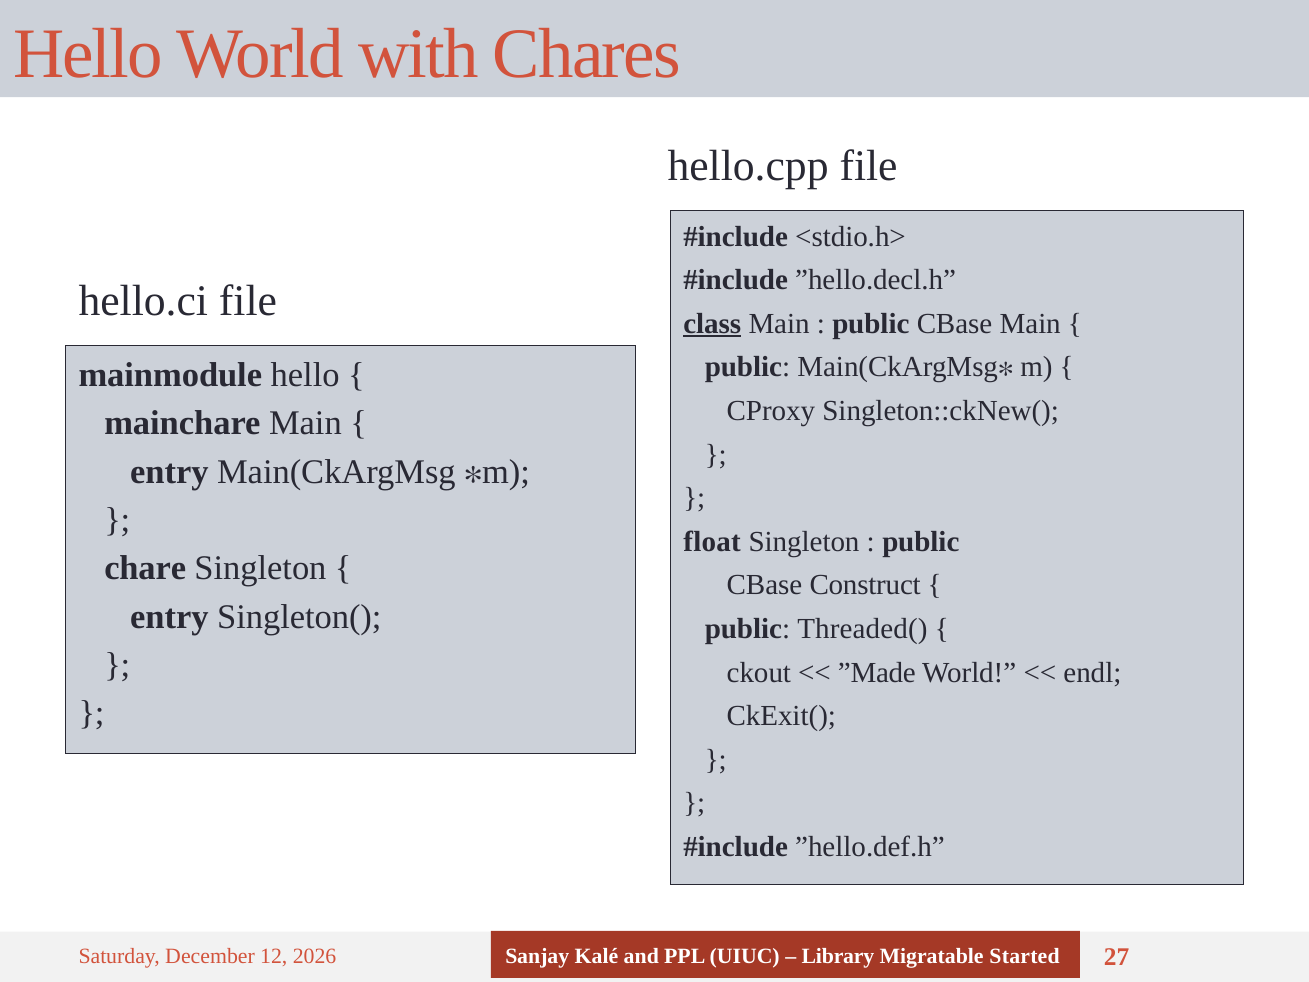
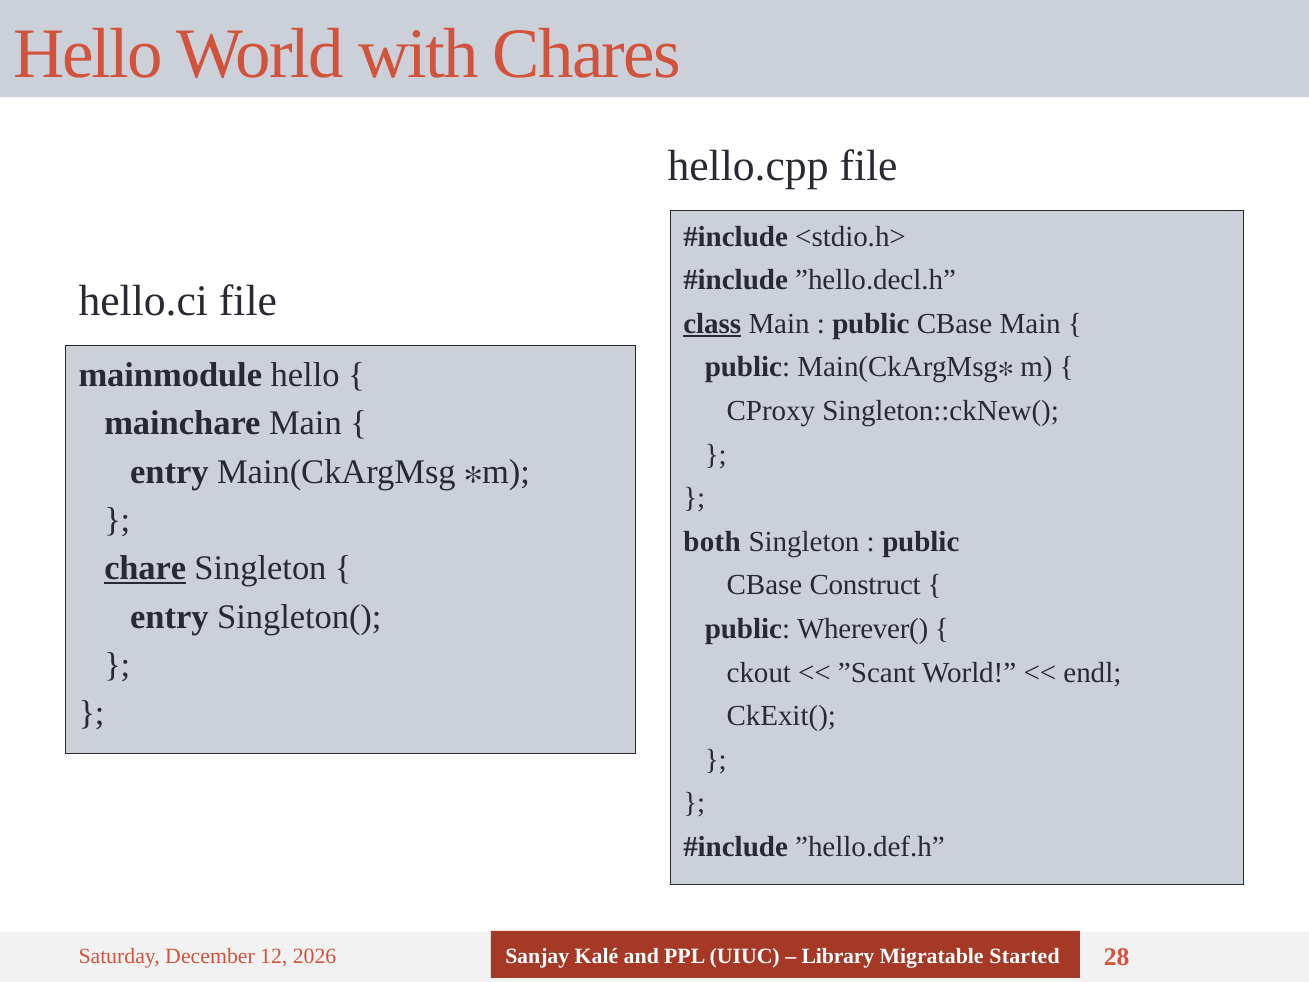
float: float -> both (712, 542)
chare underline: none -> present (145, 568)
Threaded(: Threaded( -> Wherever( (863, 629)
”Made: ”Made -> ”Scant (877, 672)
27: 27 -> 28 (1117, 957)
